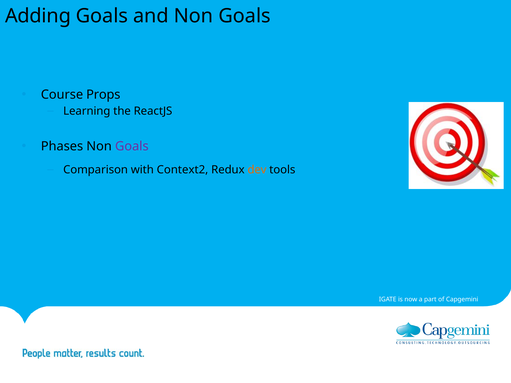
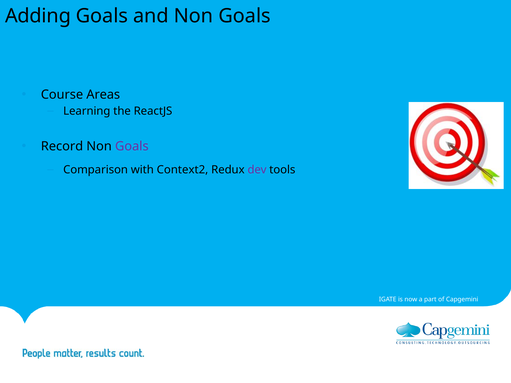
Props: Props -> Areas (103, 95)
Phases: Phases -> Record (62, 146)
dev colour: orange -> purple (257, 170)
